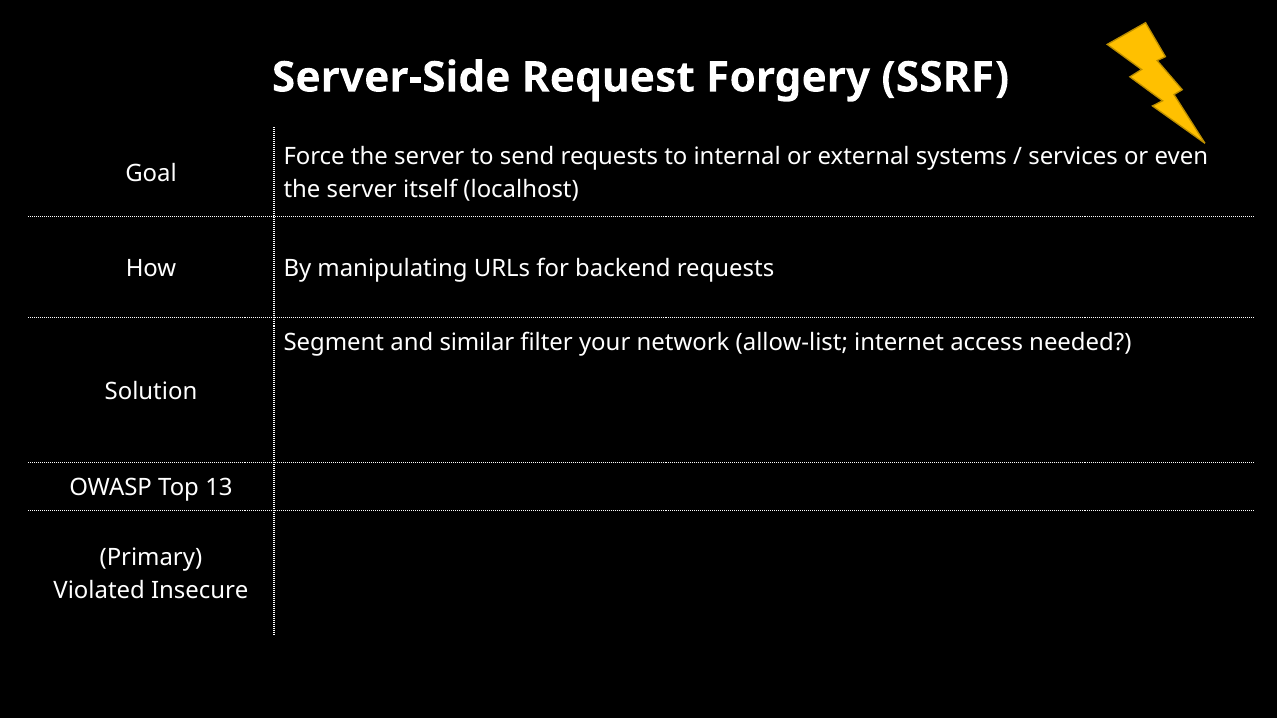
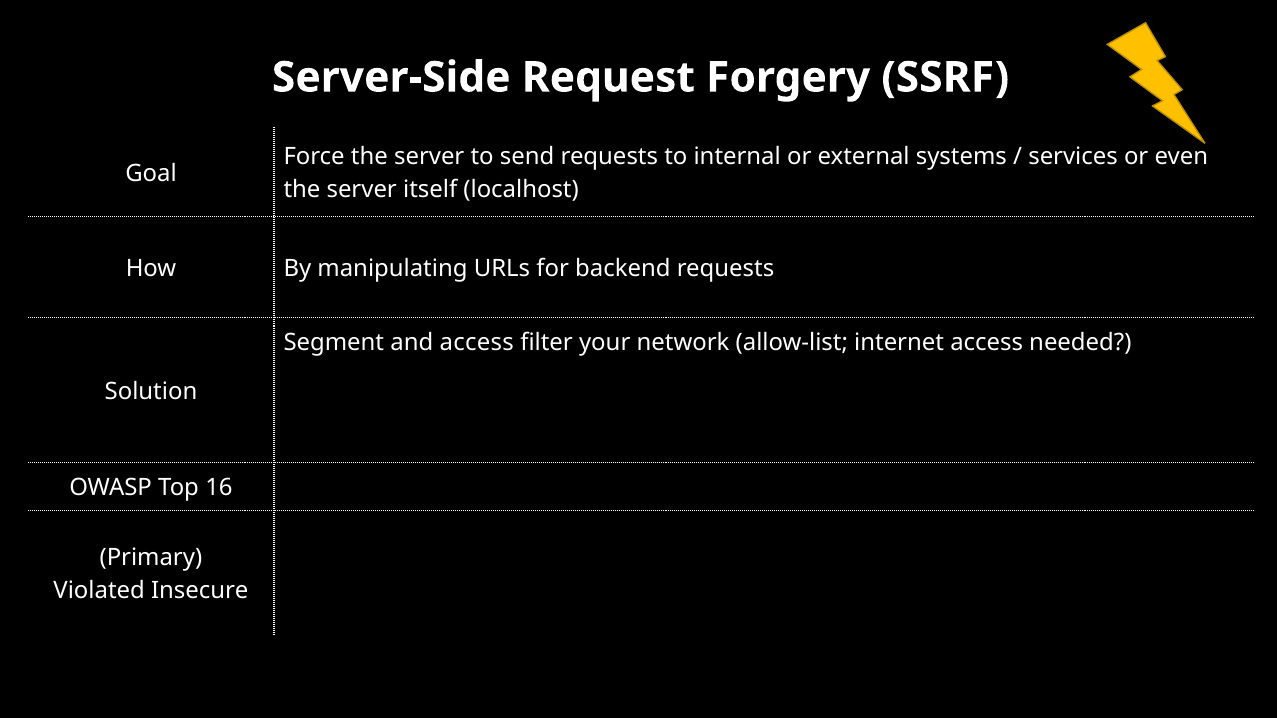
and similar: similar -> access (477, 343)
13: 13 -> 16 (219, 488)
